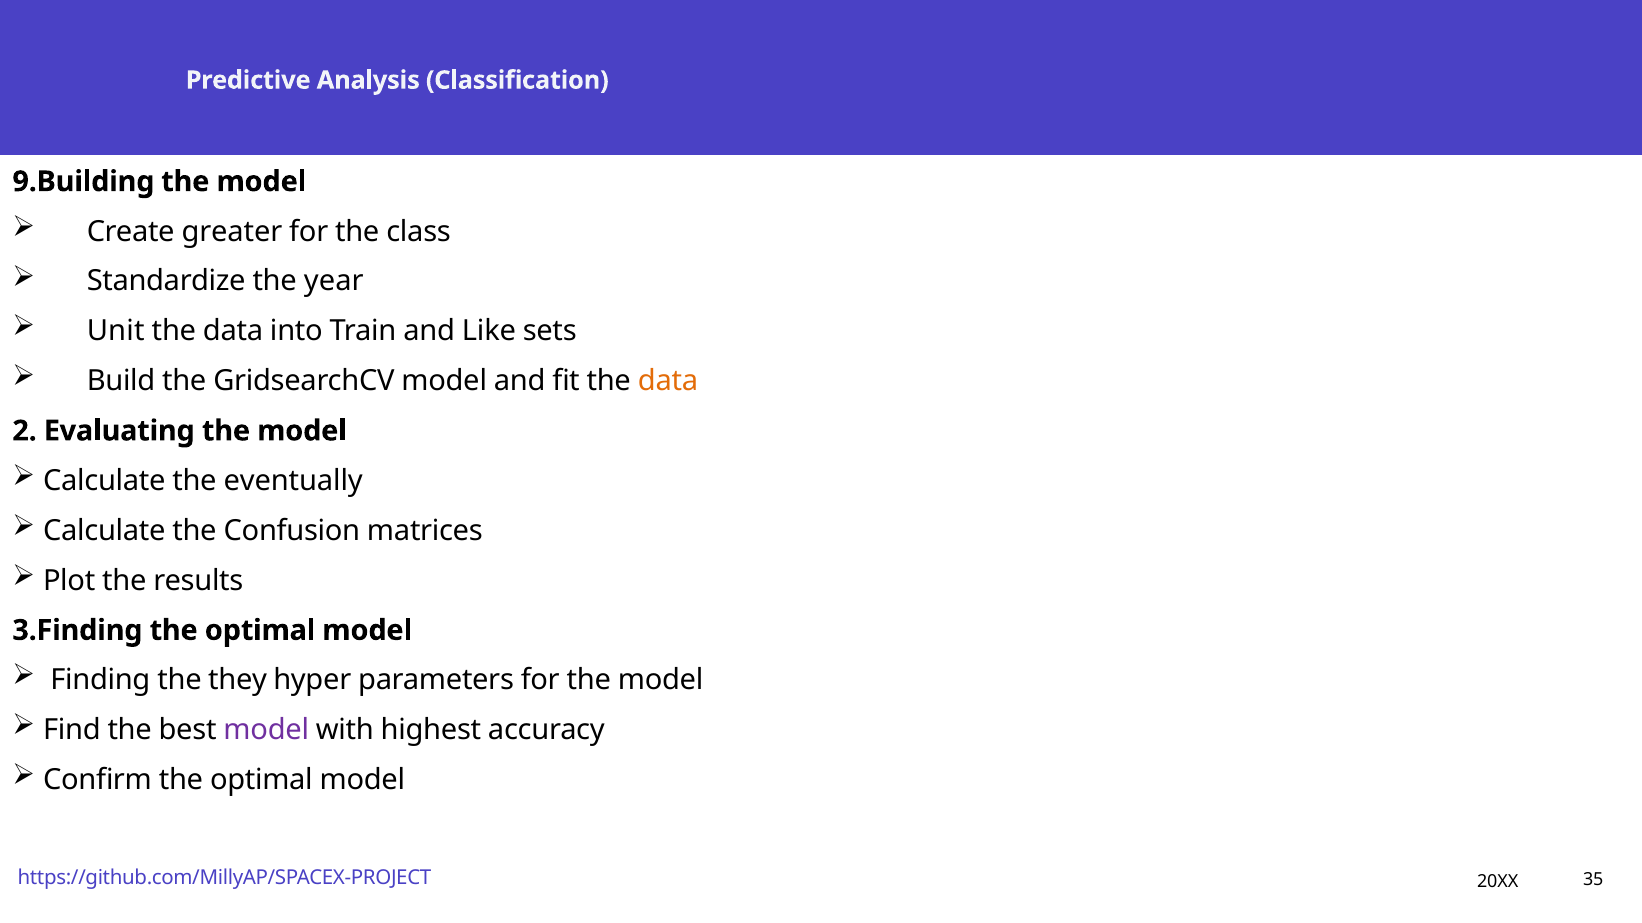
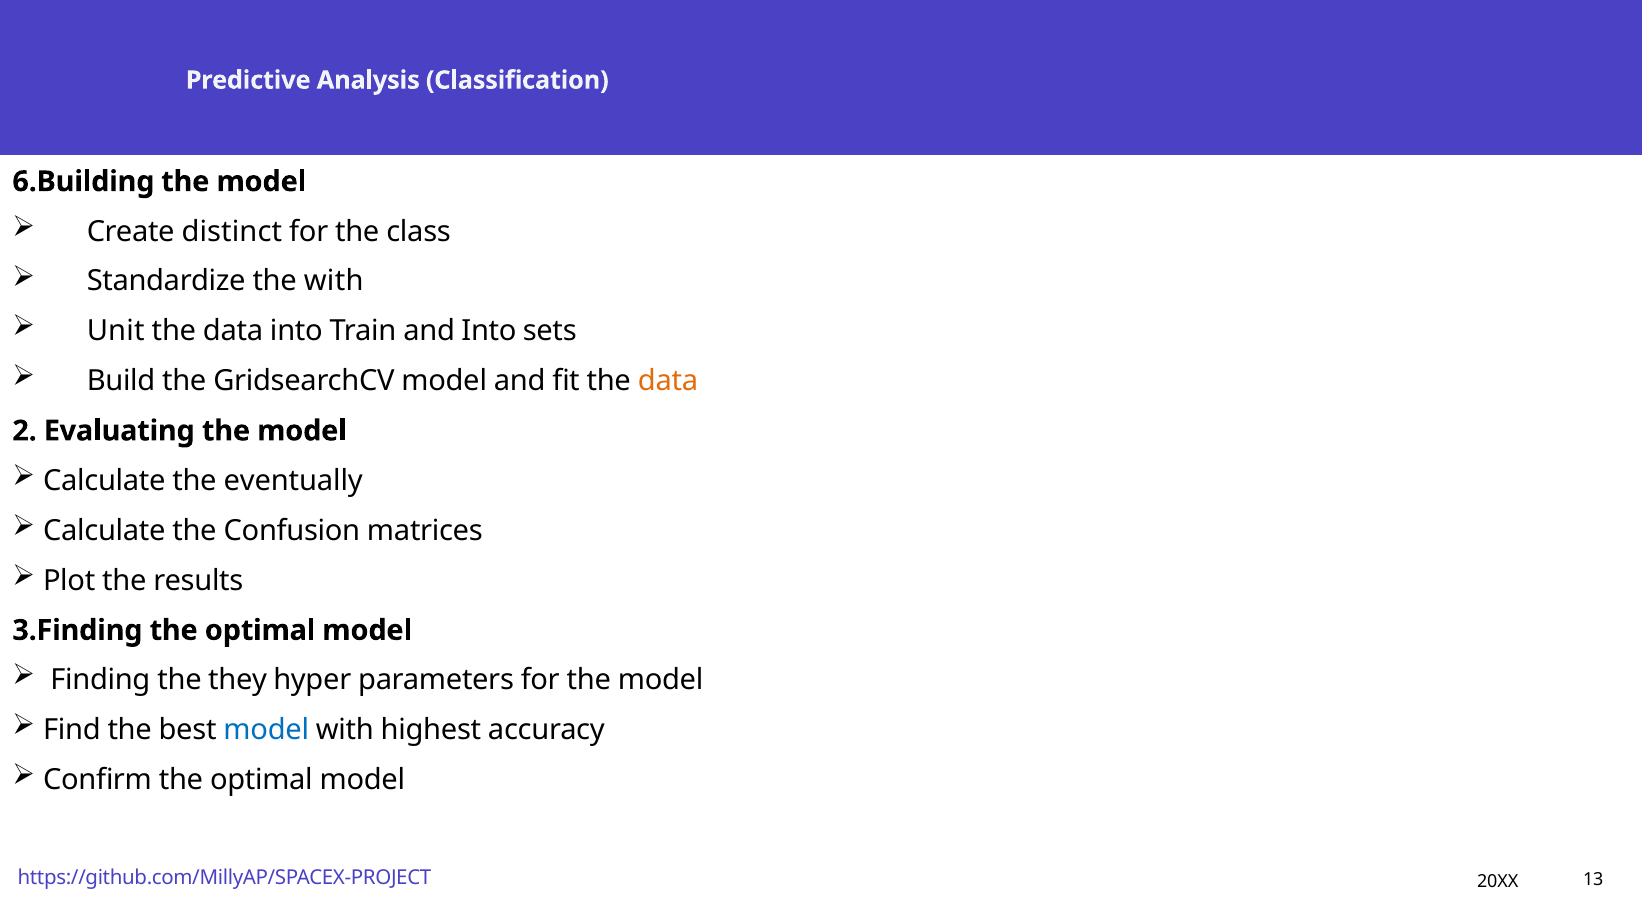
9.Building: 9.Building -> 6.Building (83, 182)
greater: greater -> distinct (232, 232)
the year: year -> with (334, 281)
and Like: Like -> Into (489, 331)
model colour: purple -> blue (266, 731)
35: 35 -> 13 (1593, 881)
